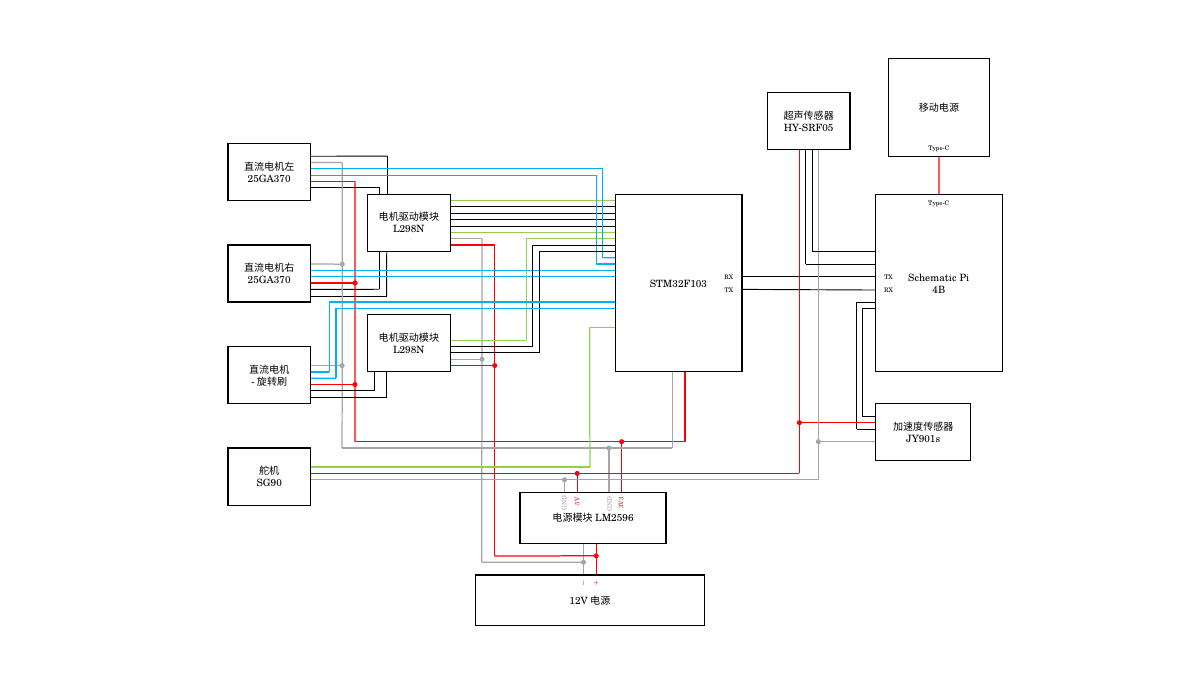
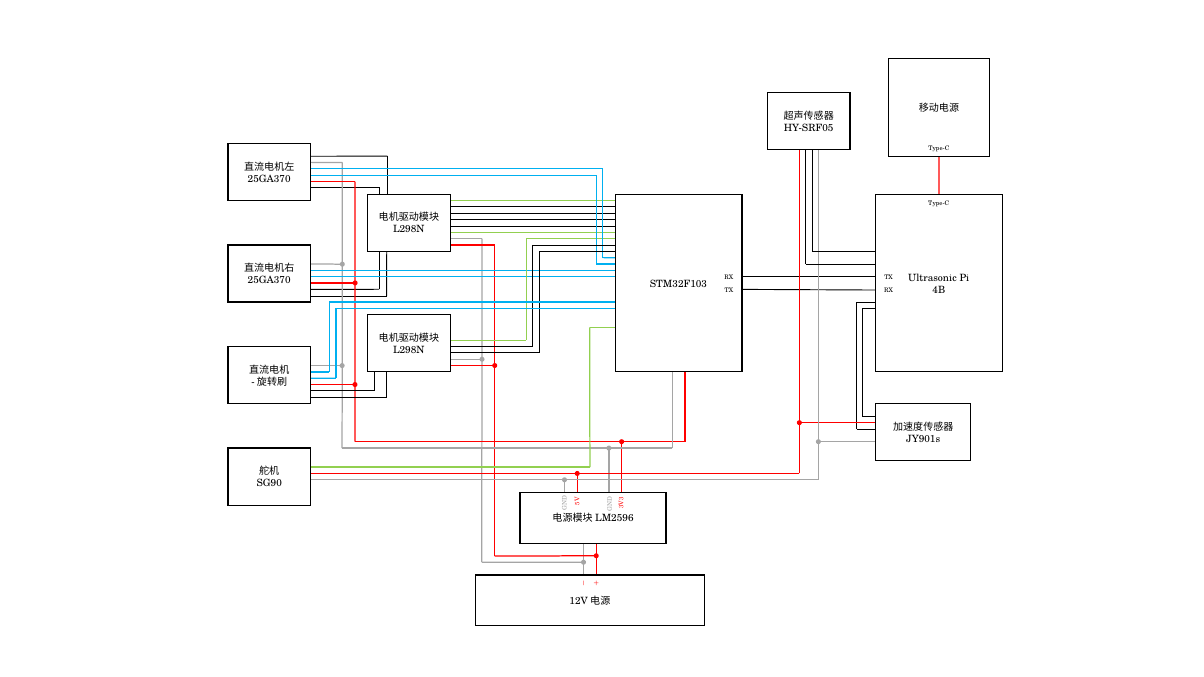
Schematic: Schematic -> Ultrasonic (932, 278)
